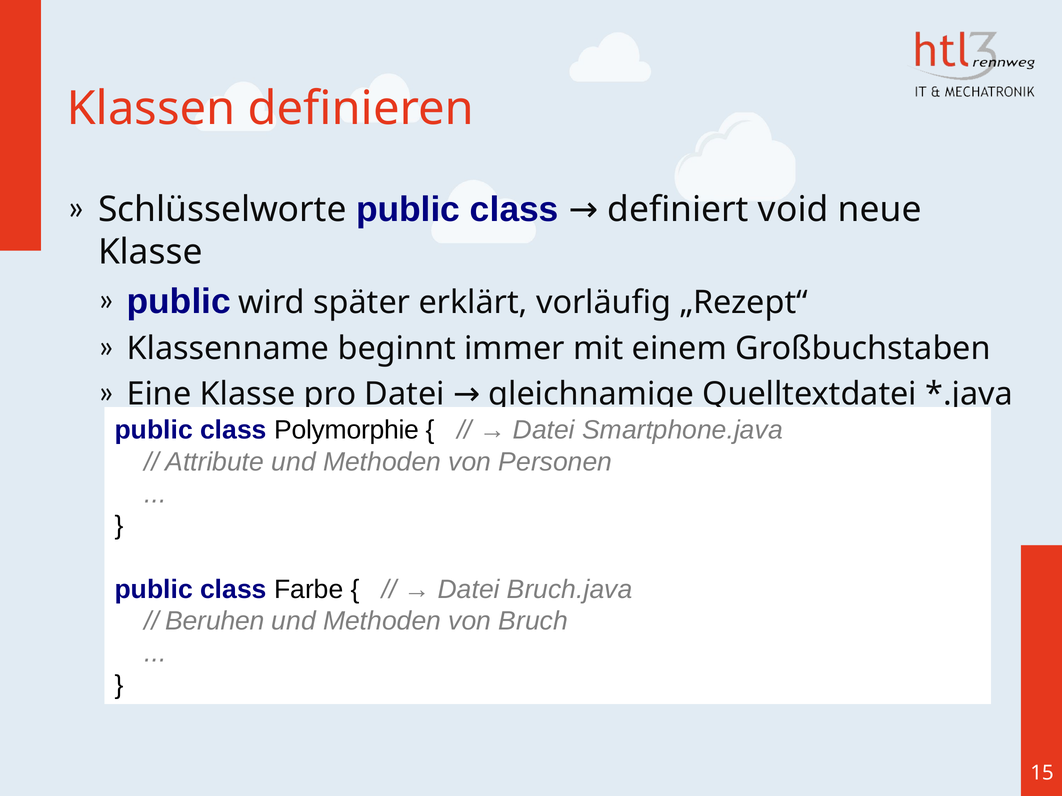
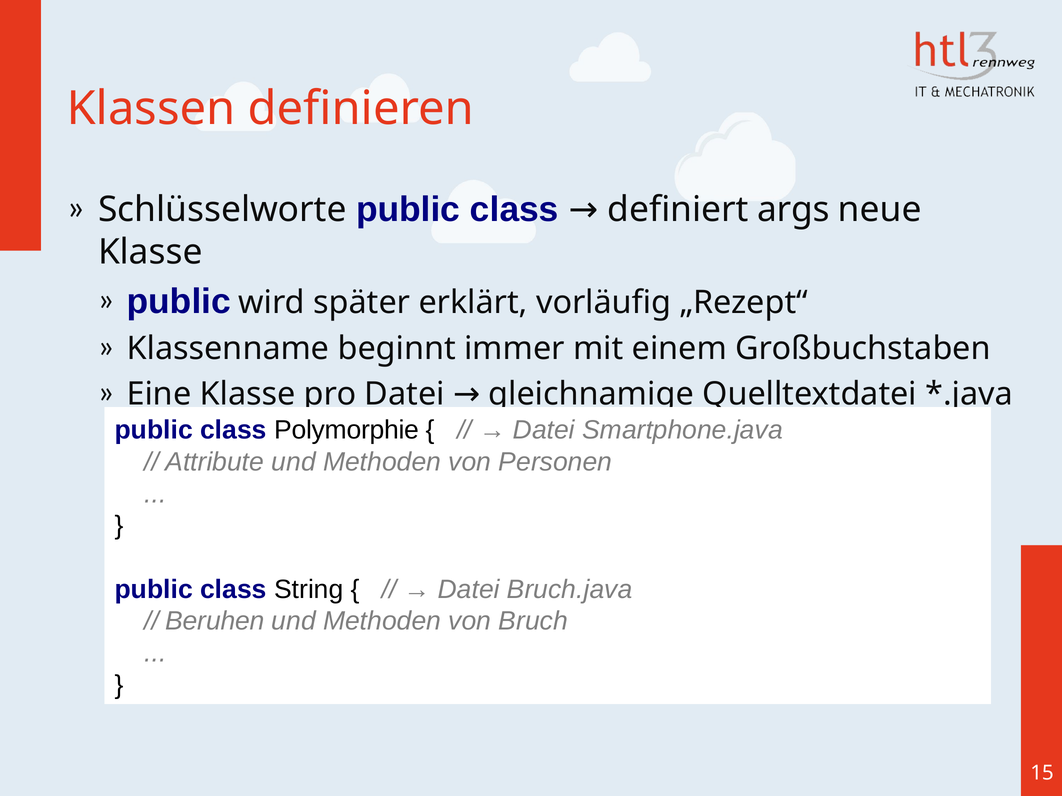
void: void -> args (794, 210)
Farbe: Farbe -> String (309, 590)
